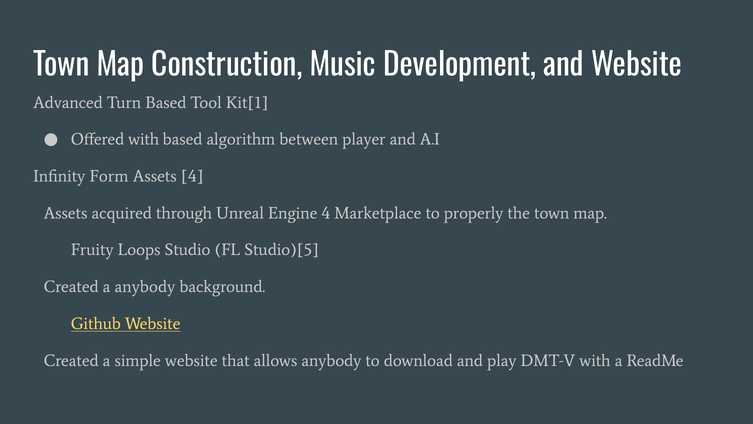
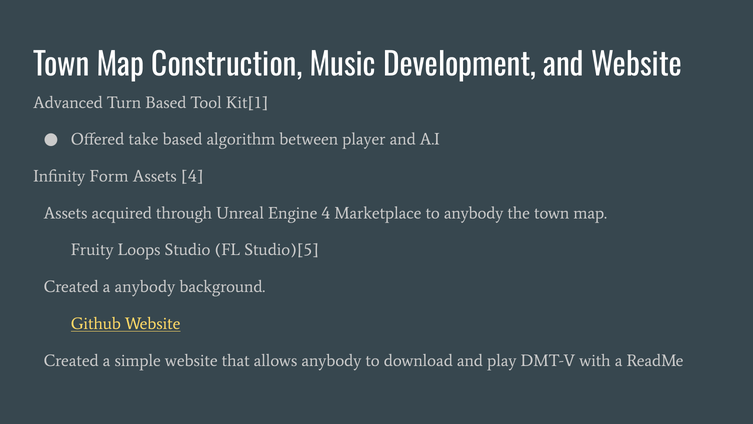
Offered with: with -> take (143, 139)
to properly: properly -> anybody (474, 213)
